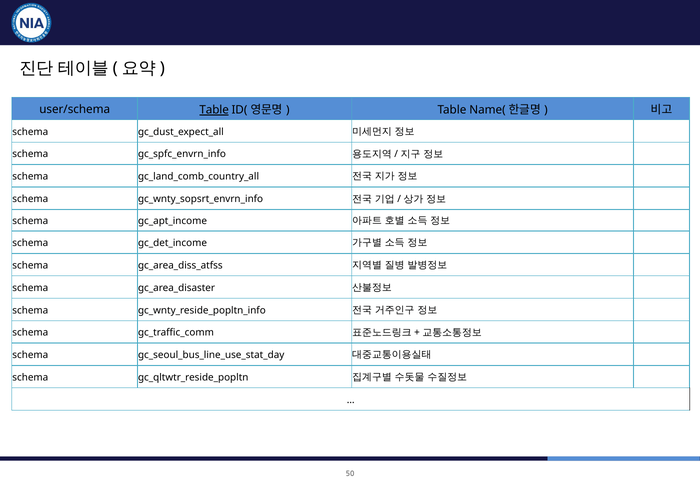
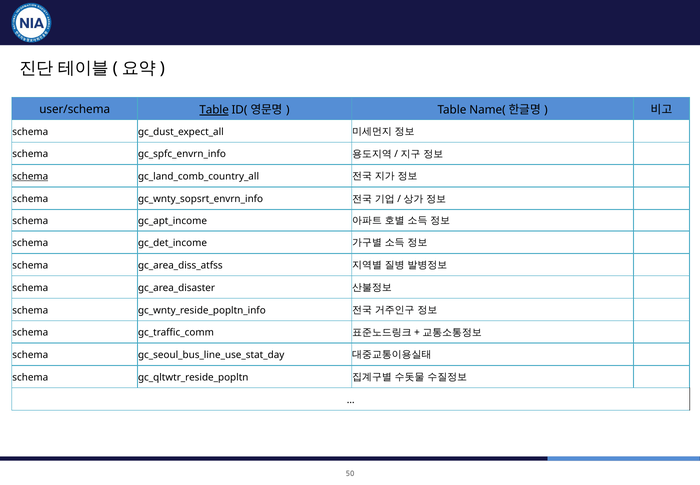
schema underline: none -> present (30, 176)
